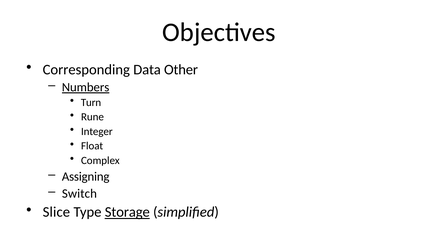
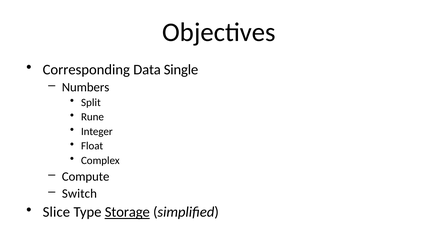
Other: Other -> Single (181, 69)
Numbers underline: present -> none (86, 87)
Turn: Turn -> Split (91, 102)
Assigning: Assigning -> Compute (86, 176)
